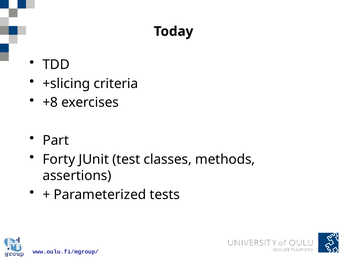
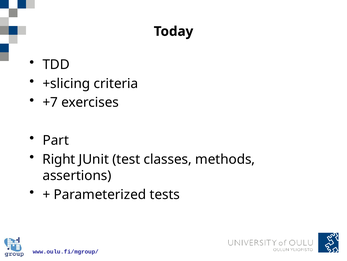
+8: +8 -> +7 (50, 102)
Forty: Forty -> Right (59, 159)
